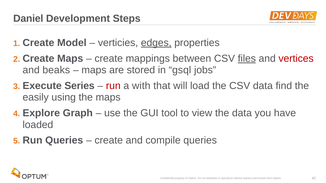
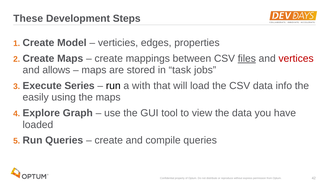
Daniel: Daniel -> These (28, 19)
edges underline: present -> none (156, 43)
beaks: beaks -> allows (56, 70)
gsql: gsql -> task (180, 70)
run colour: red -> black (113, 86)
find: find -> info (284, 86)
